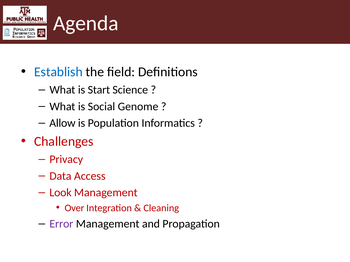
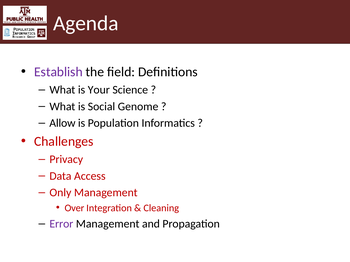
Establish colour: blue -> purple (58, 72)
Start: Start -> Your (99, 90)
Look: Look -> Only (60, 193)
